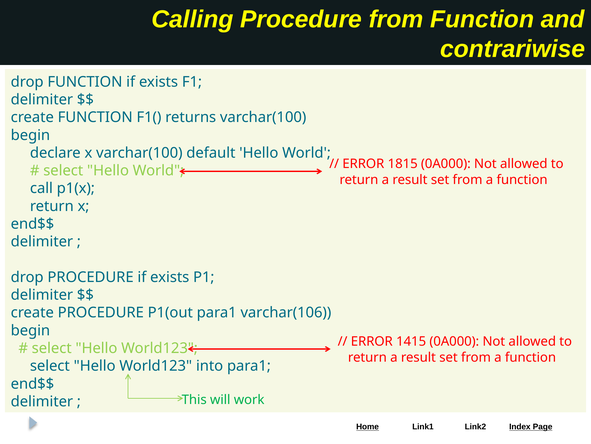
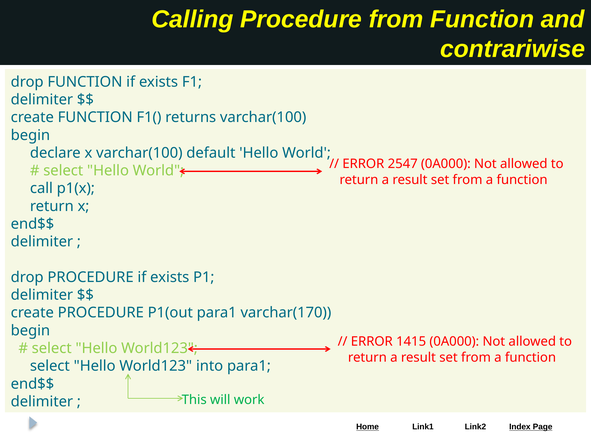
1815: 1815 -> 2547 (403, 164)
varchar(106: varchar(106 -> varchar(170 (286, 312)
